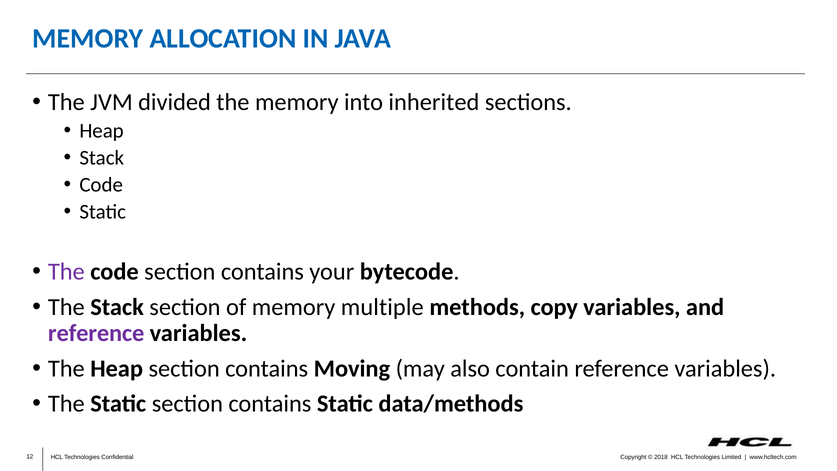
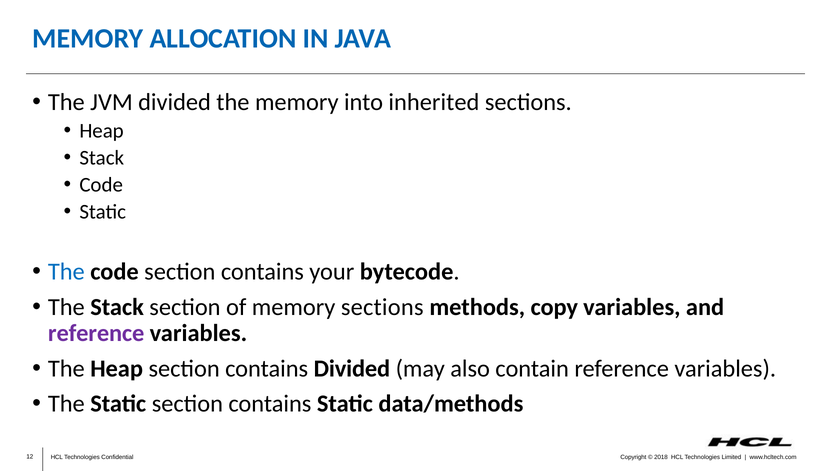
The colour: purple -> blue (66, 272)
memory multiple: multiple -> sections (382, 307)
contains Moving: Moving -> Divided (352, 368)
